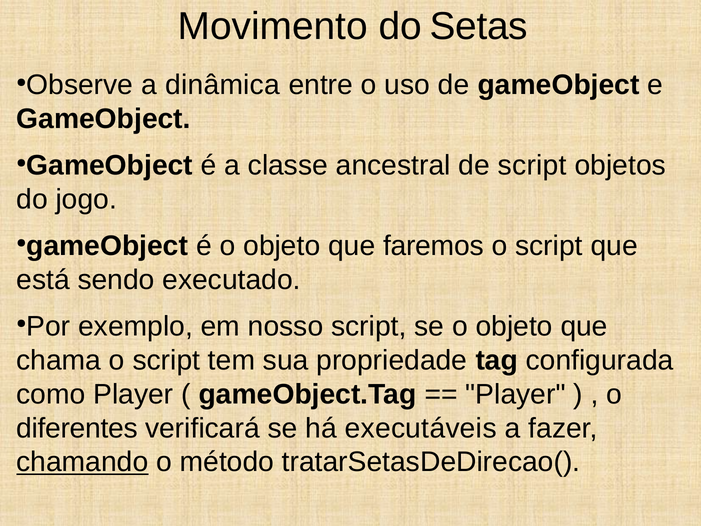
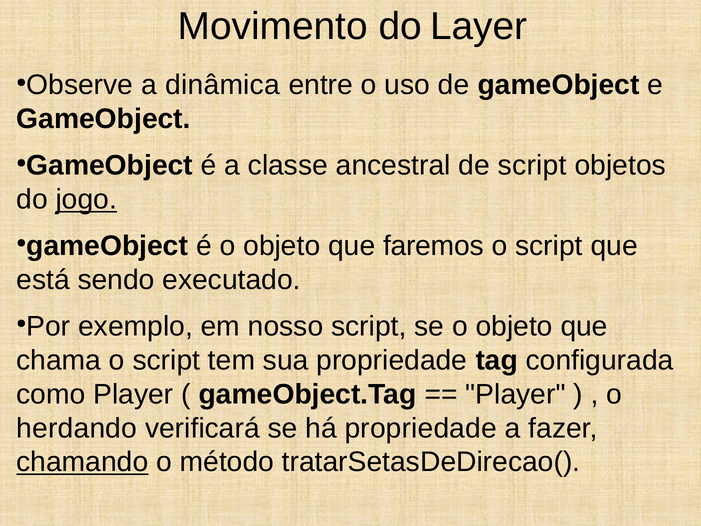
Setas: Setas -> Layer (479, 27)
jogo underline: none -> present (86, 199)
diferentes: diferentes -> herdando (77, 428)
há executáveis: executáveis -> propriedade (421, 428)
